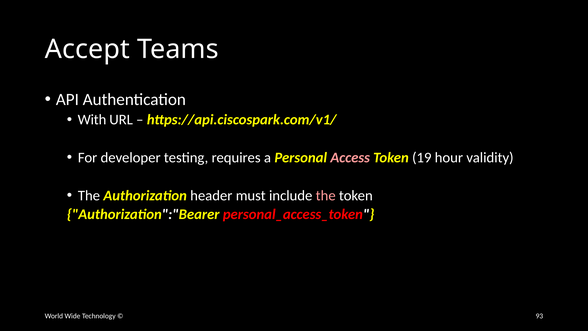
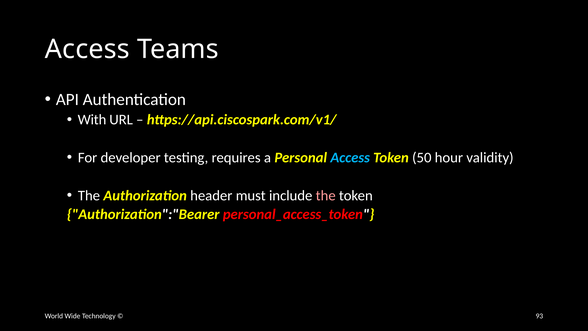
Accept: Accept -> Access (87, 49)
Access colour: pink -> light blue (350, 157)
19: 19 -> 50 (422, 157)
